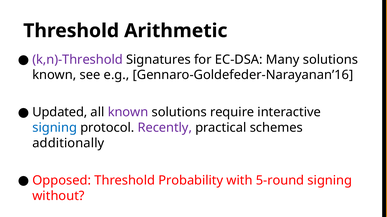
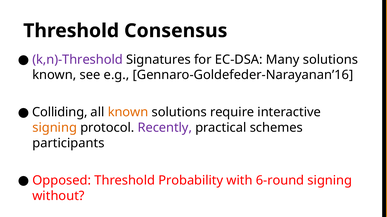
Arithmetic: Arithmetic -> Consensus (176, 31)
Updated: Updated -> Colliding (60, 113)
known colour: purple -> orange (128, 113)
signing colour: blue -> orange (55, 128)
additionally: additionally -> participants (68, 144)
5-round: 5-round -> 6-round (280, 181)
